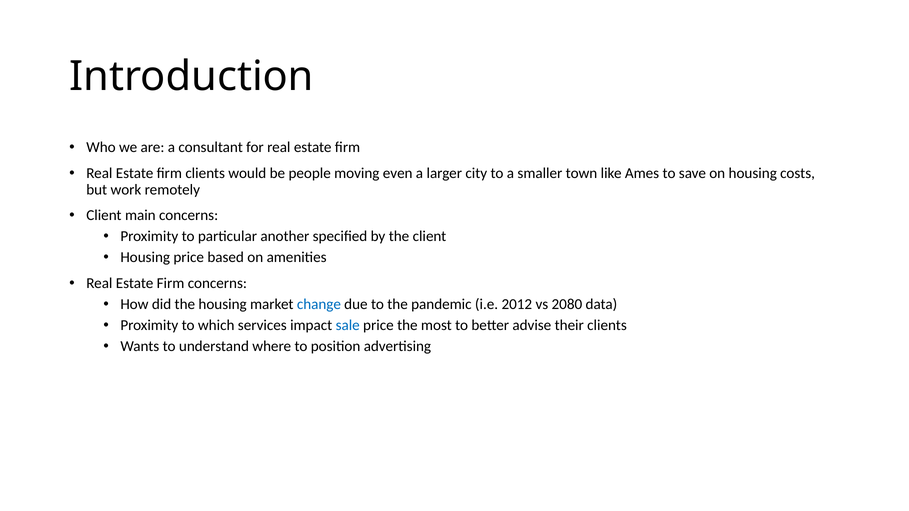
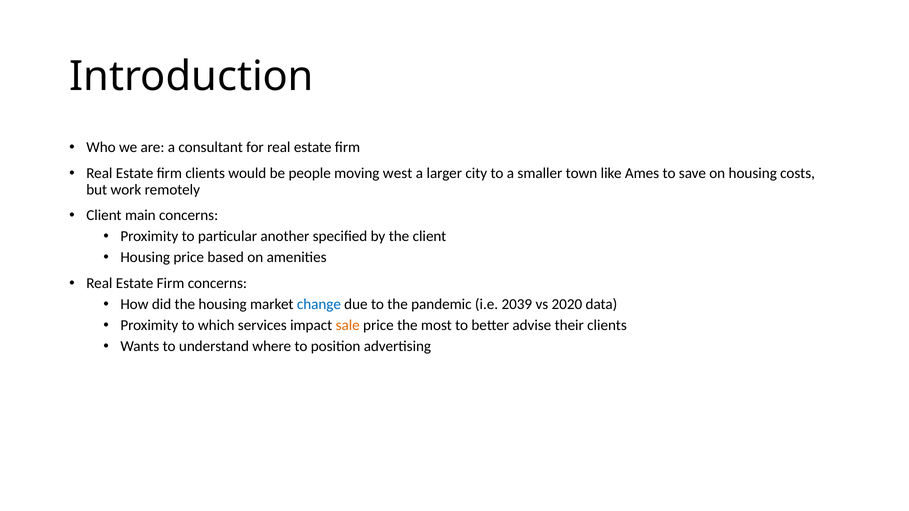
even: even -> west (398, 173)
2012: 2012 -> 2039 (517, 304)
2080: 2080 -> 2020 (567, 304)
sale colour: blue -> orange (348, 325)
